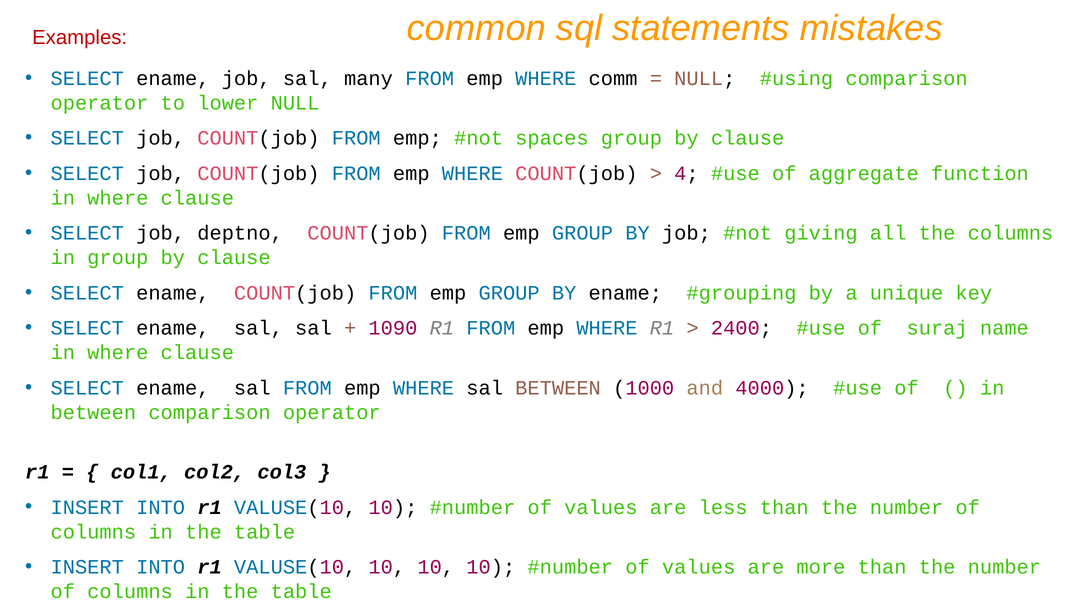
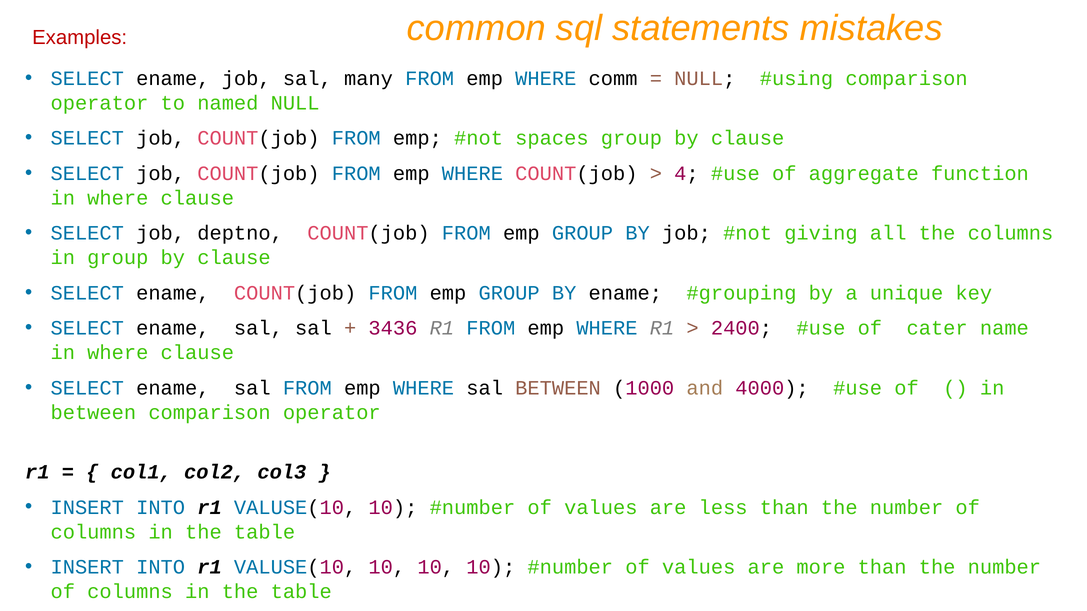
lower: lower -> named (228, 103)
1090: 1090 -> 3436 (393, 328)
suraj: suraj -> cater (937, 328)
